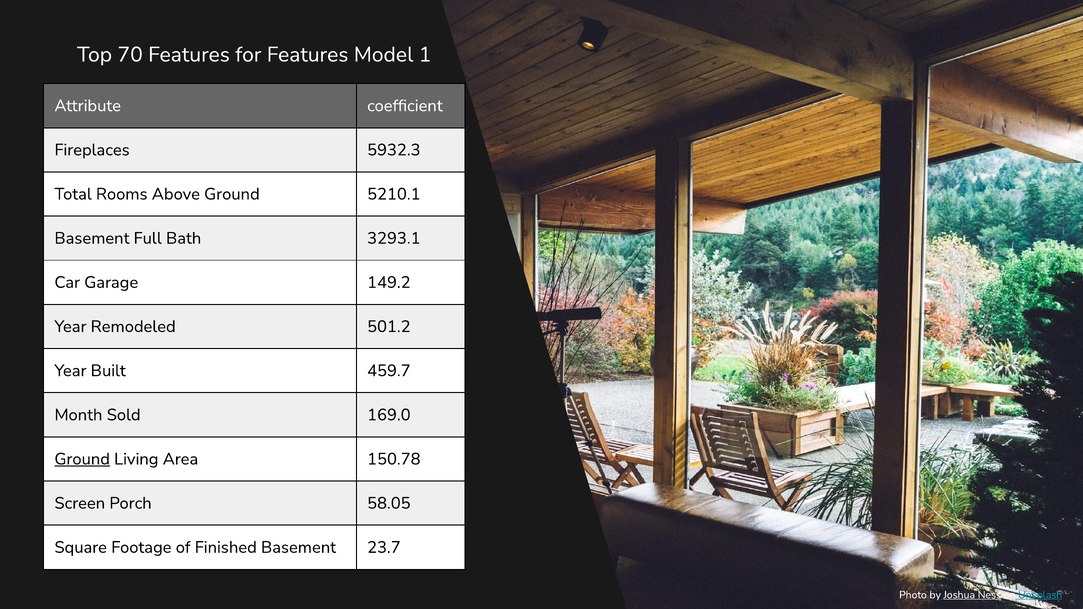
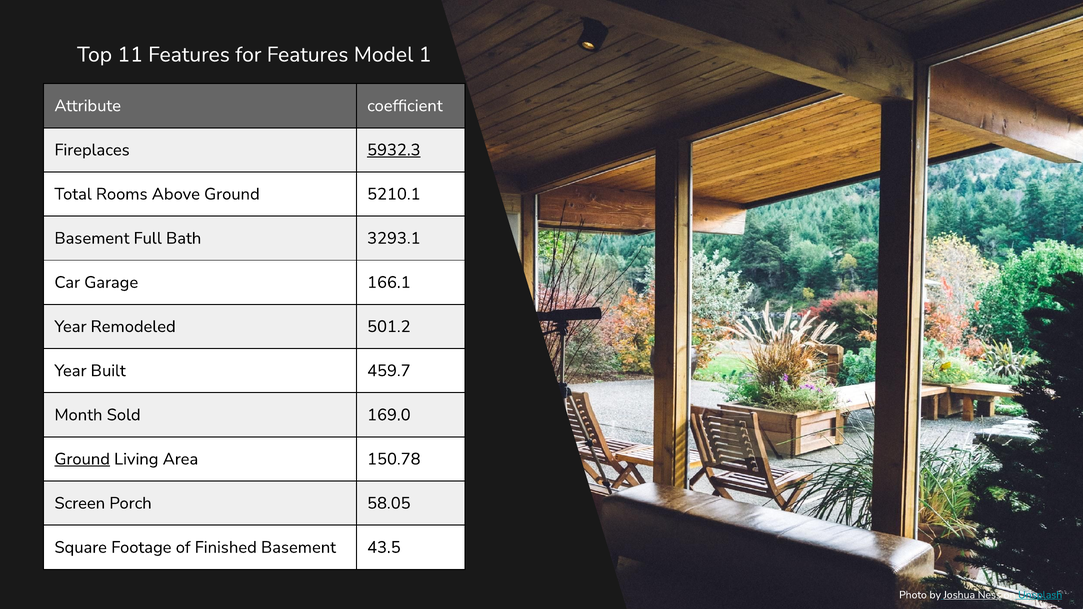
70: 70 -> 11 (130, 55)
5932.3 underline: none -> present (394, 150)
149.2: 149.2 -> 166.1 (389, 282)
23.7: 23.7 -> 43.5 (384, 548)
